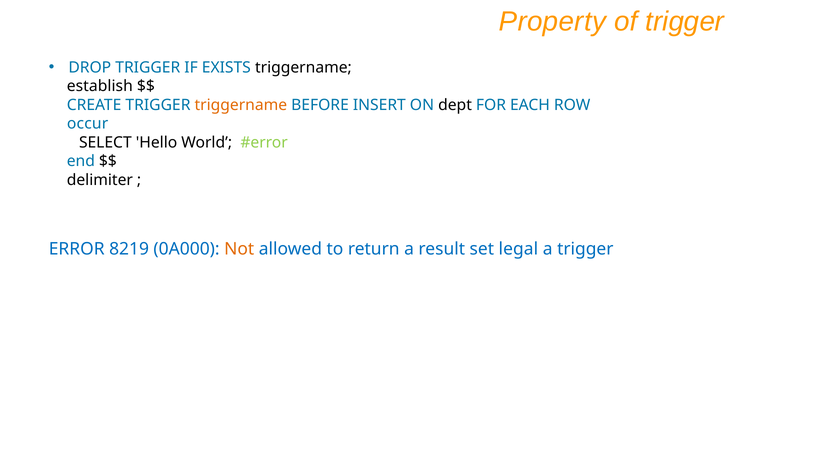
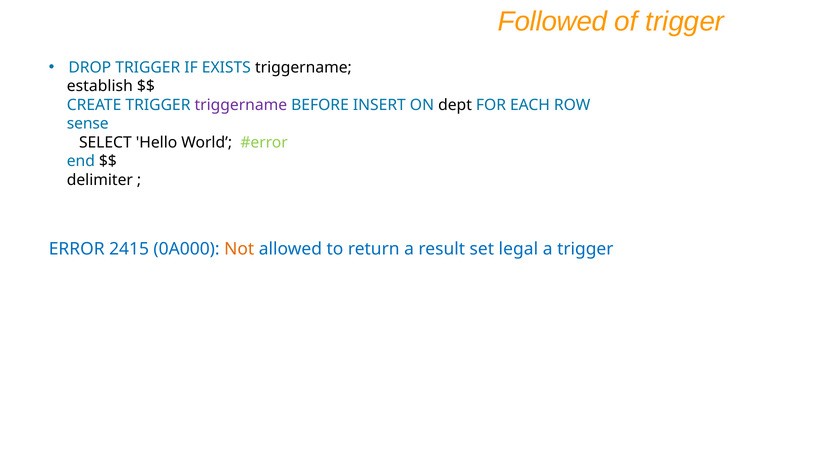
Property: Property -> Followed (553, 22)
triggername colour: orange -> purple (241, 105)
occur: occur -> sense (88, 124)
8219: 8219 -> 2415 (129, 250)
